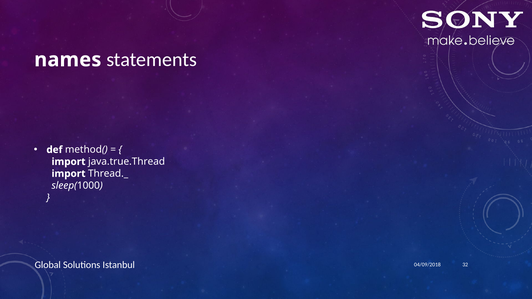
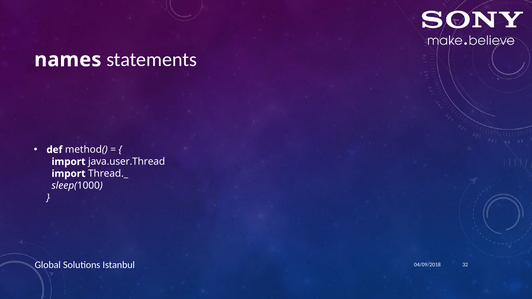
java.true.Thread: java.true.Thread -> java.user.Thread (127, 162)
